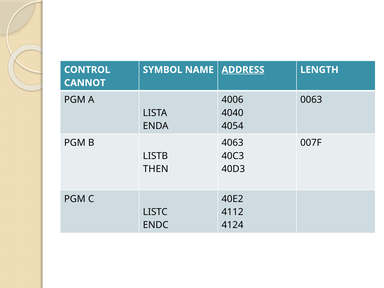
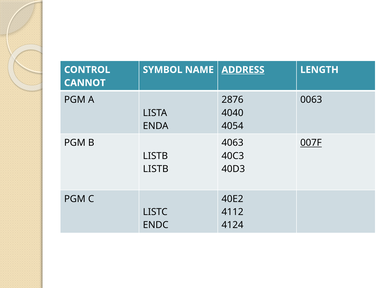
4006: 4006 -> 2876 (233, 100)
007F underline: none -> present (311, 143)
THEN: THEN -> LISTB (156, 169)
